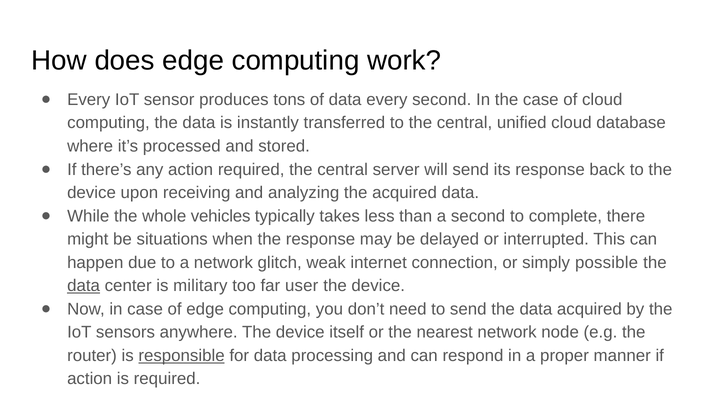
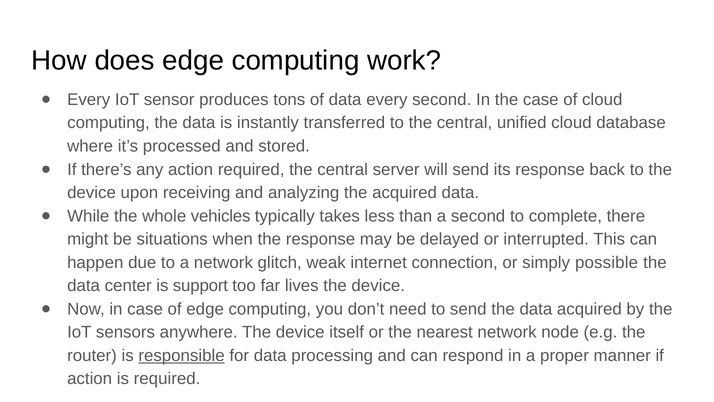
data underline: present -> none (84, 286)
military: military -> support (200, 286)
user: user -> lives (302, 286)
